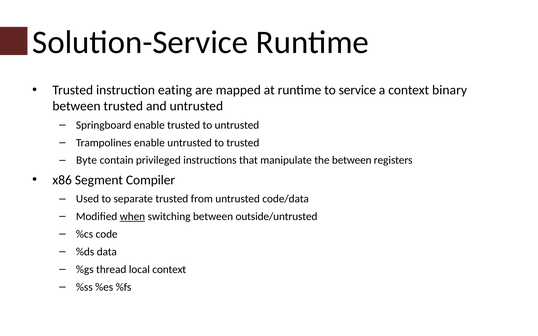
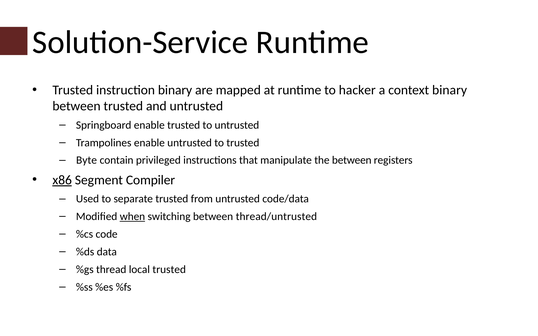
instruction eating: eating -> binary (175, 90)
service: service -> hacker (357, 90)
x86 underline: none -> present (62, 180)
outside/untrusted: outside/untrusted -> thread/untrusted (276, 217)
local context: context -> trusted (169, 270)
